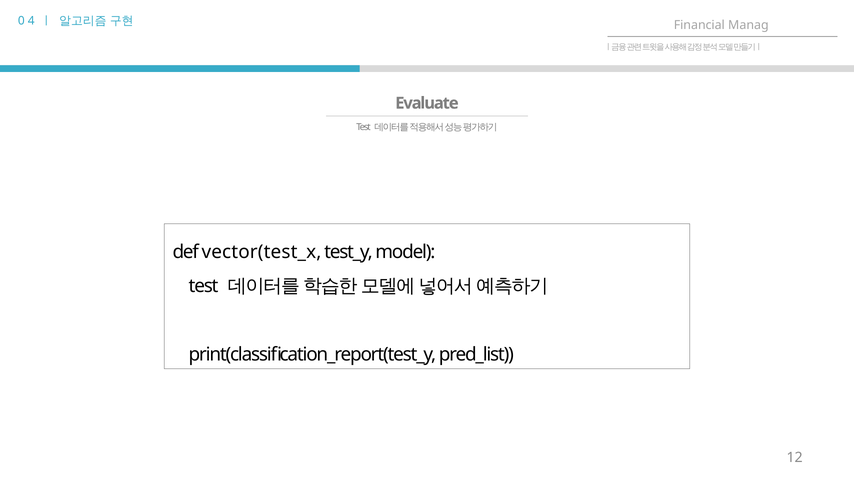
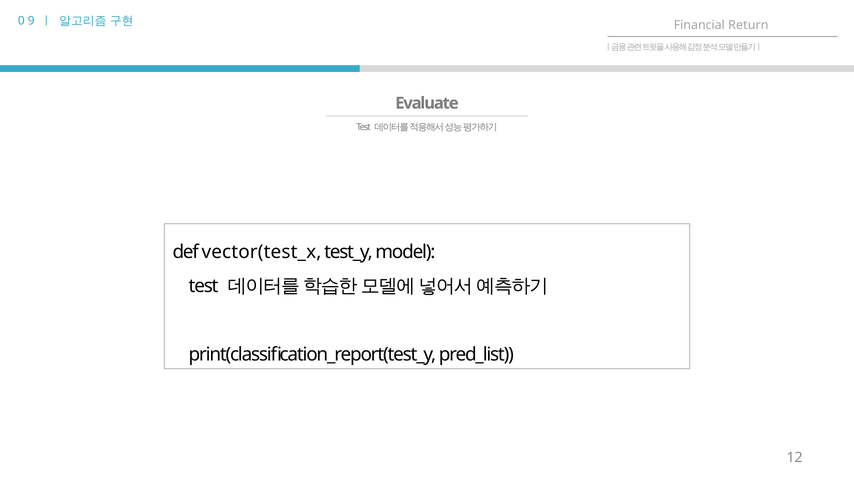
4: 4 -> 9 (31, 21)
Manag: Manag -> Return (748, 25)
